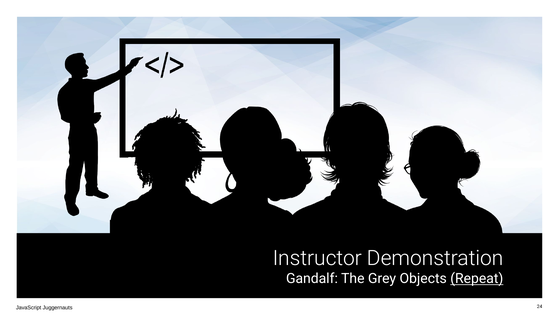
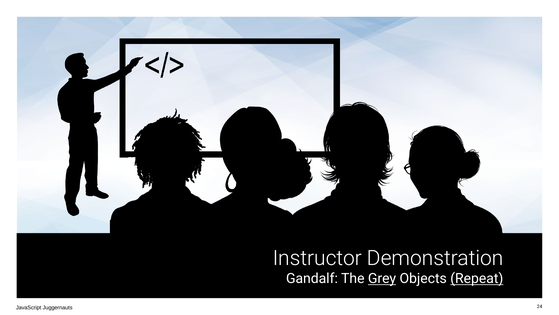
Grey underline: none -> present (382, 278)
